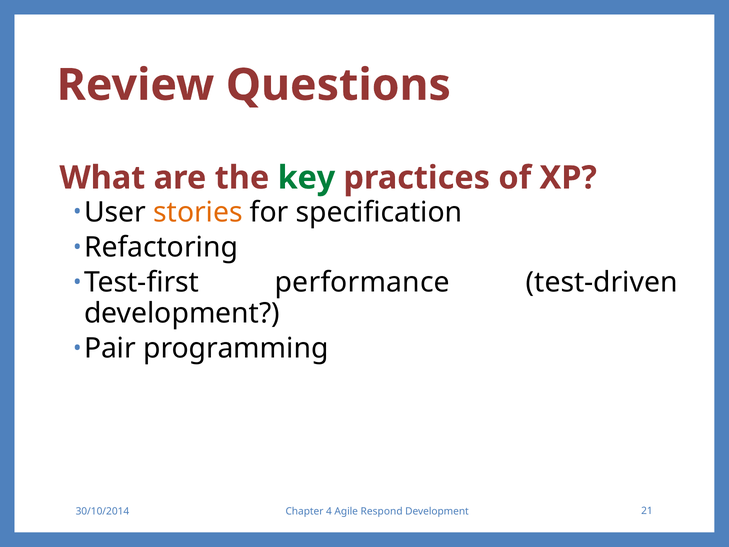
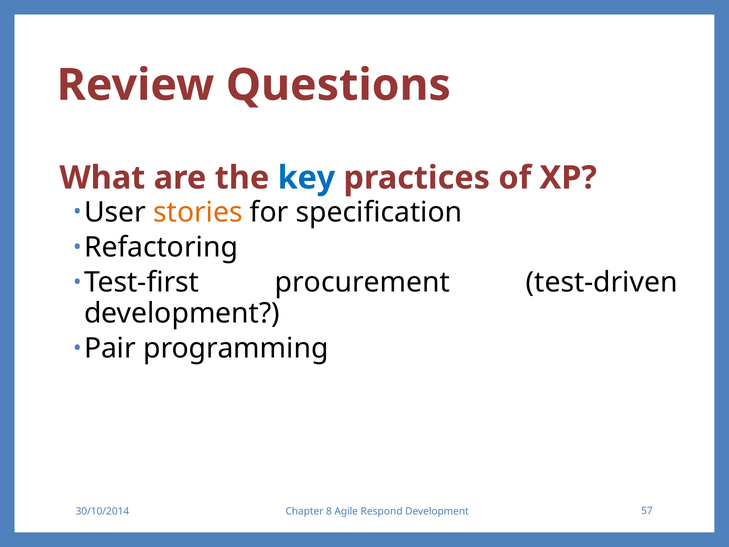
key colour: green -> blue (306, 178)
performance: performance -> procurement (362, 282)
4: 4 -> 8 (329, 511)
21: 21 -> 57 (647, 511)
